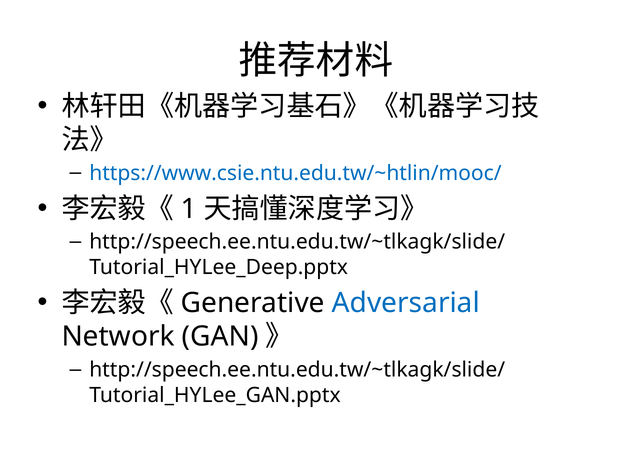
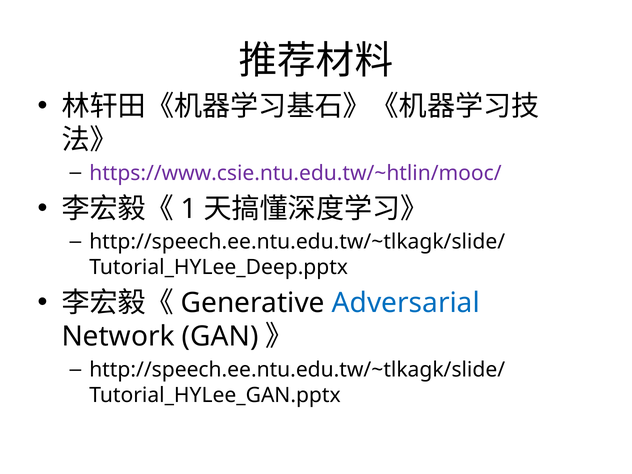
https://www.csie.ntu.edu.tw/~htlin/mooc/ colour: blue -> purple (295, 173)
